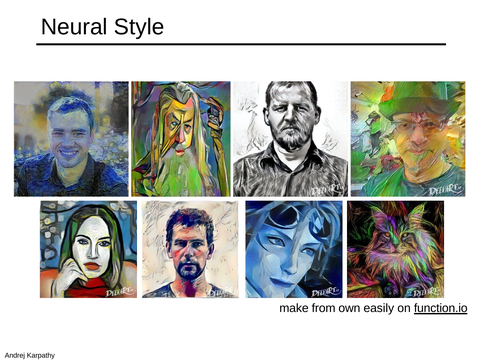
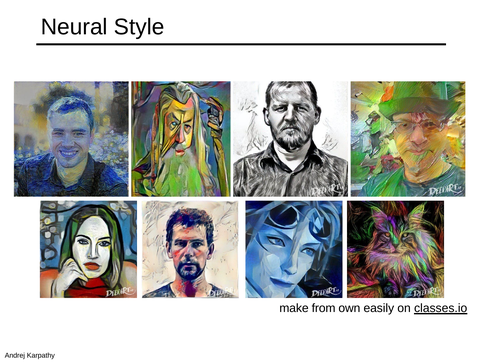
function.io: function.io -> classes.io (441, 308)
